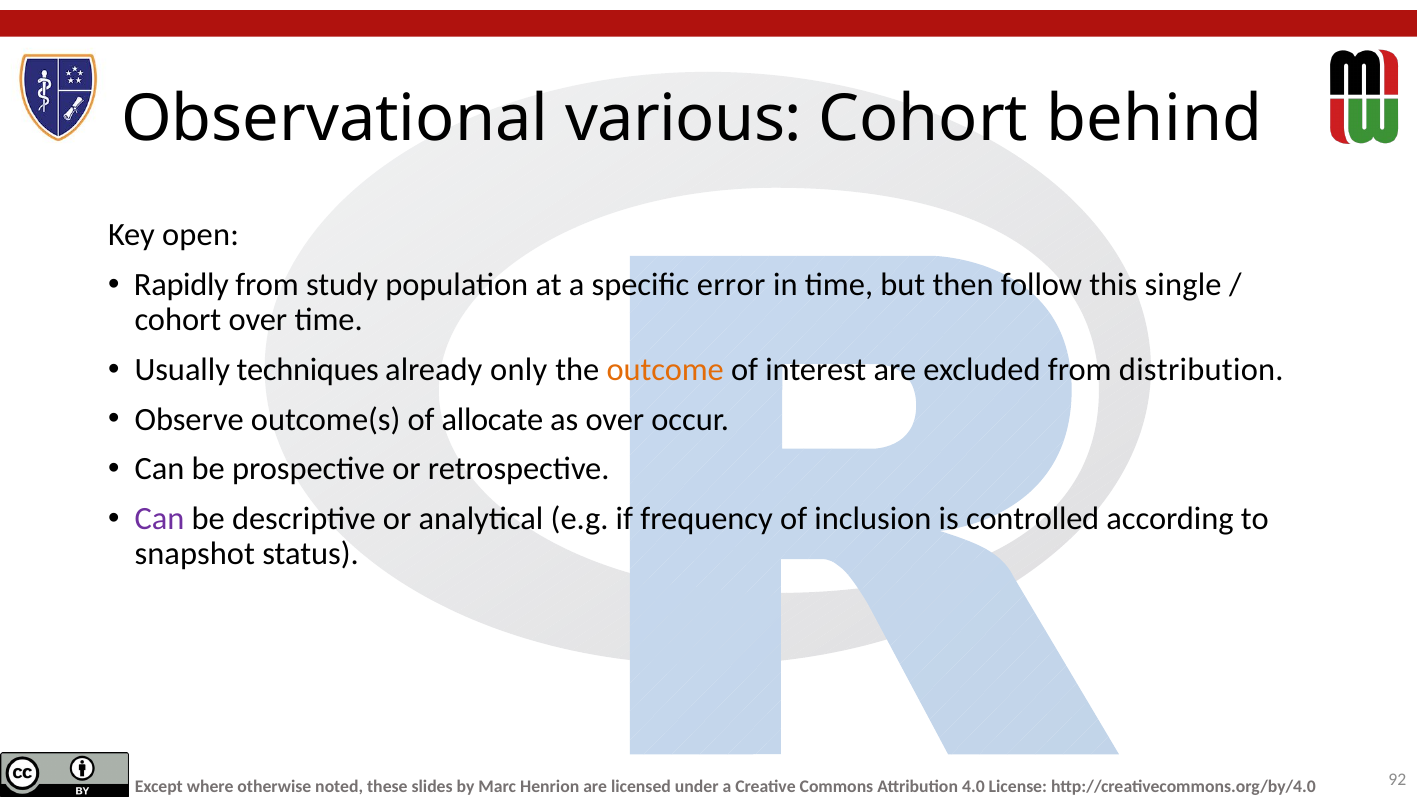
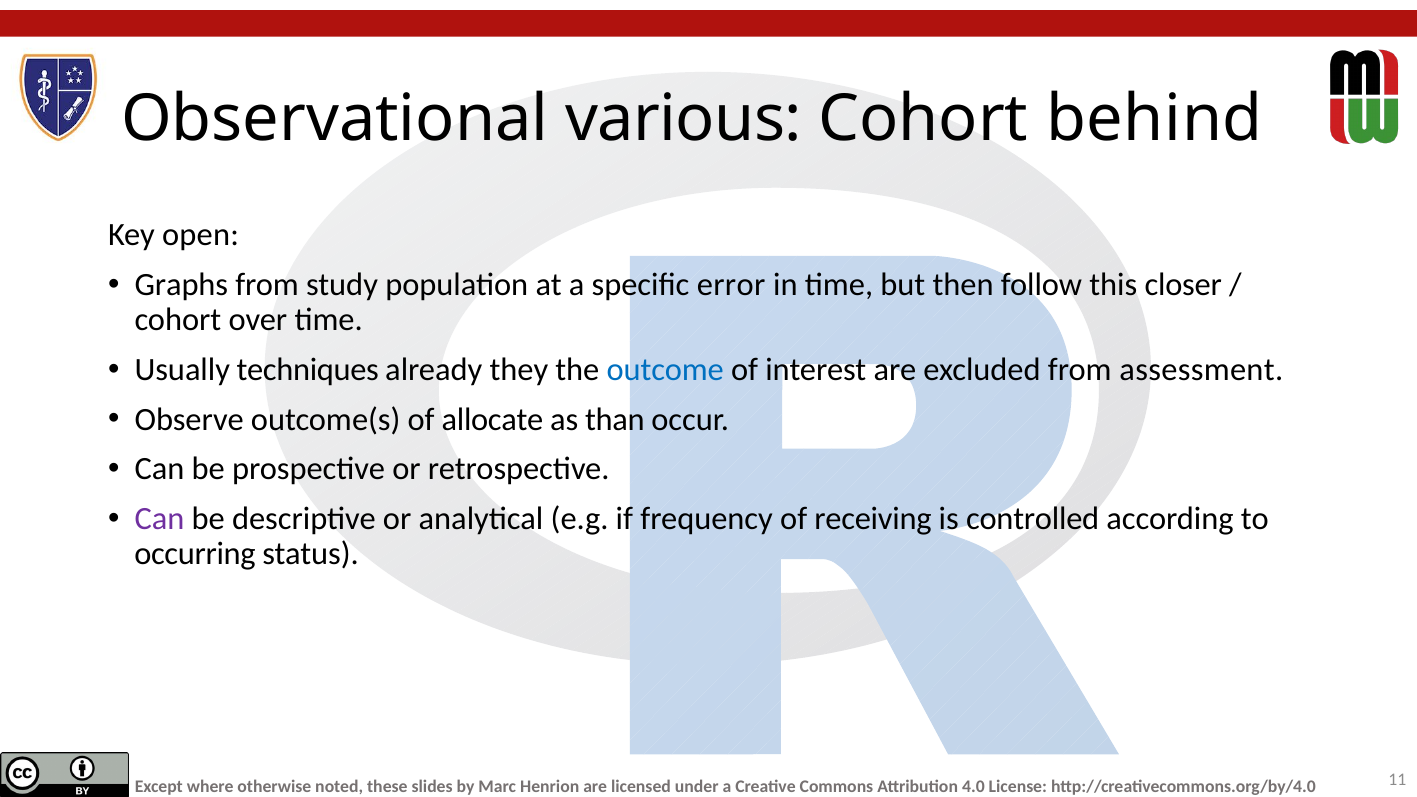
Rapidly: Rapidly -> Graphs (181, 285)
single: single -> closer (1183, 285)
only: only -> they (519, 370)
outcome colour: orange -> blue (665, 370)
distribution: distribution -> assessment (1201, 370)
as over: over -> than (615, 419)
inclusion: inclusion -> receiving (873, 519)
snapshot: snapshot -> occurring (195, 554)
92: 92 -> 11 (1397, 780)
